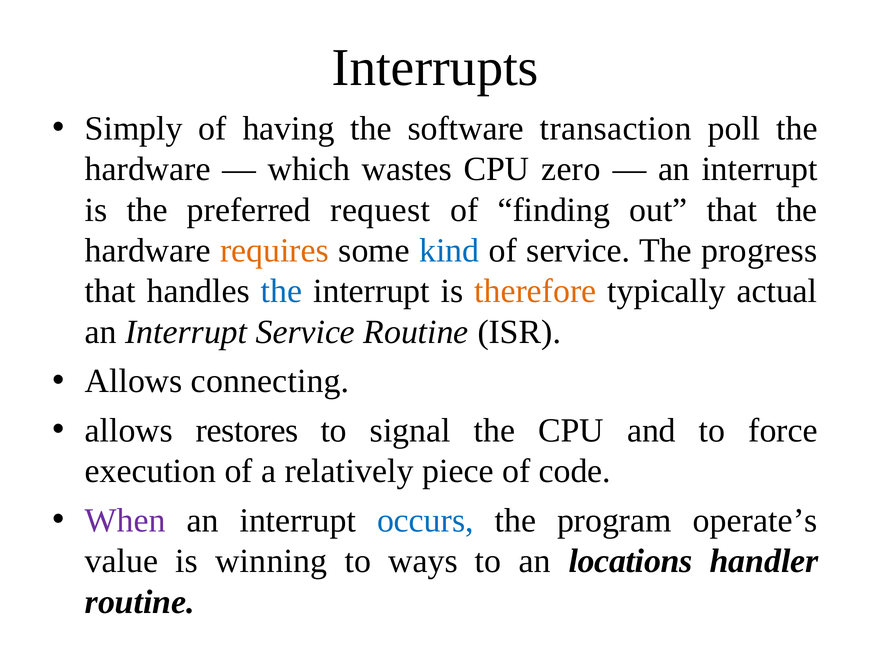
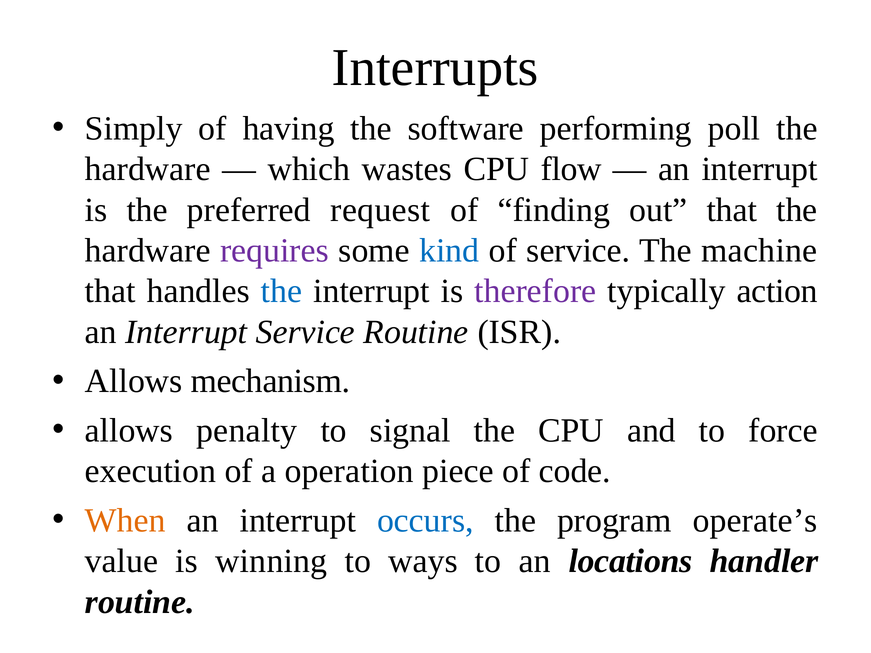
transaction: transaction -> performing (616, 129)
zero: zero -> flow (571, 169)
requires colour: orange -> purple (274, 251)
progress: progress -> machine (759, 251)
therefore colour: orange -> purple (535, 291)
actual: actual -> action (777, 291)
connecting: connecting -> mechanism (270, 381)
restores: restores -> penalty (247, 431)
relatively: relatively -> operation (349, 471)
When colour: purple -> orange (125, 521)
